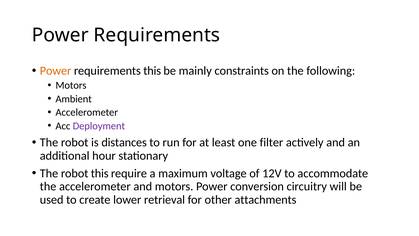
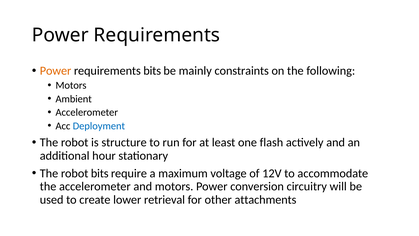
requirements this: this -> bits (152, 71)
Deployment colour: purple -> blue (99, 126)
distances: distances -> structure (124, 142)
filter: filter -> flash (271, 142)
robot this: this -> bits (100, 173)
